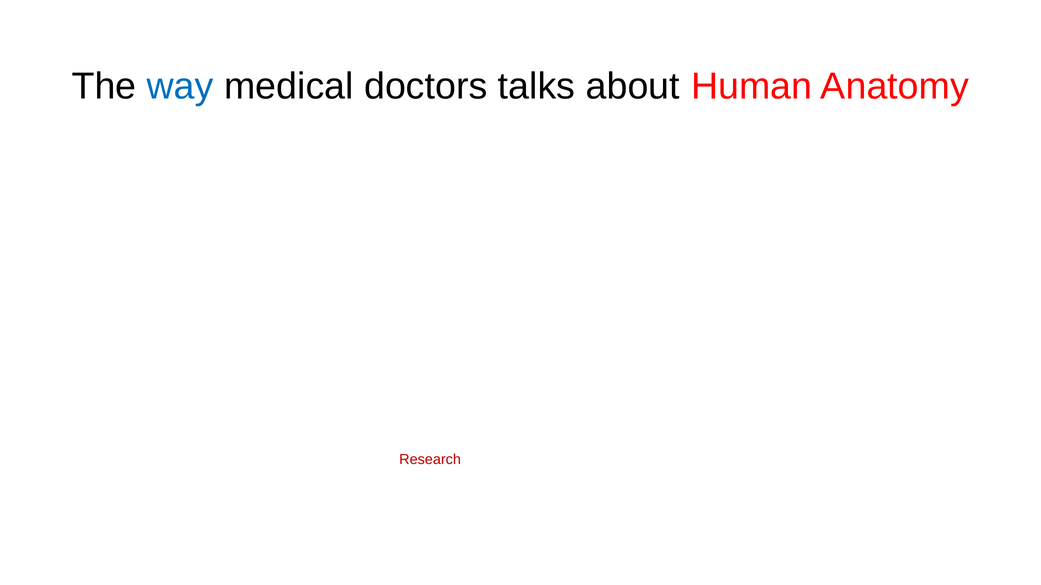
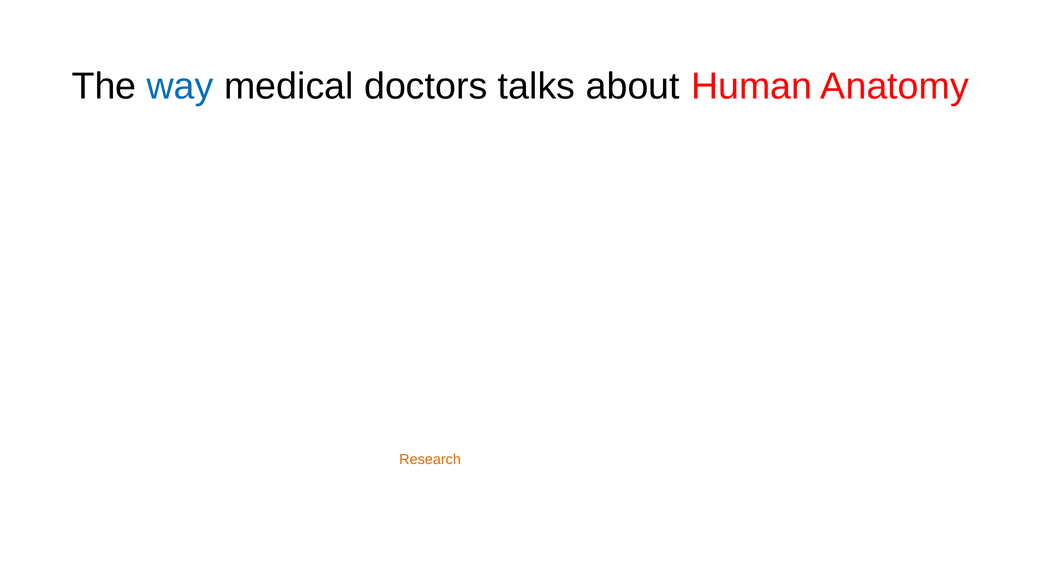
Research colour: red -> orange (430, 460)
